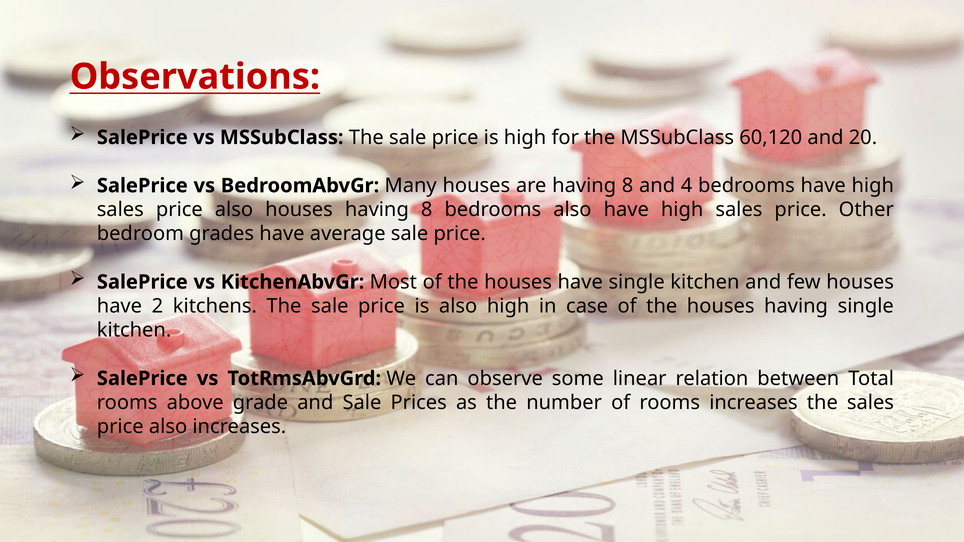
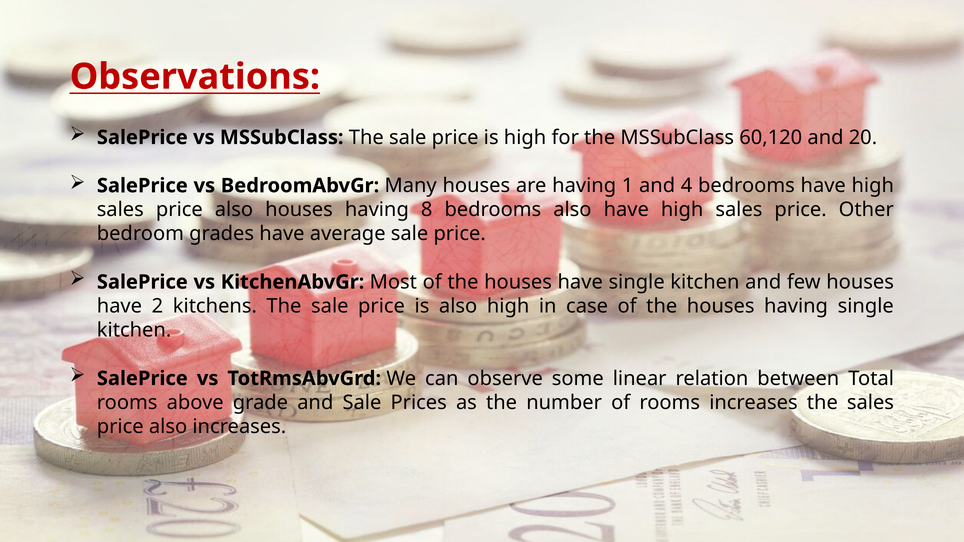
are having 8: 8 -> 1 (628, 186)
